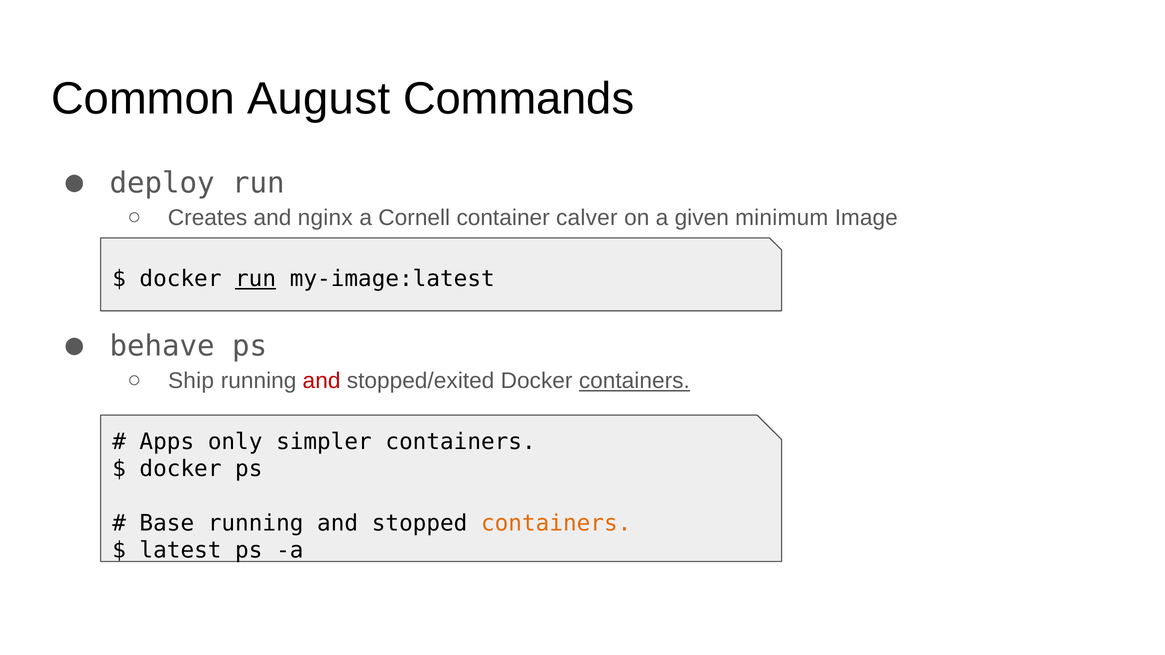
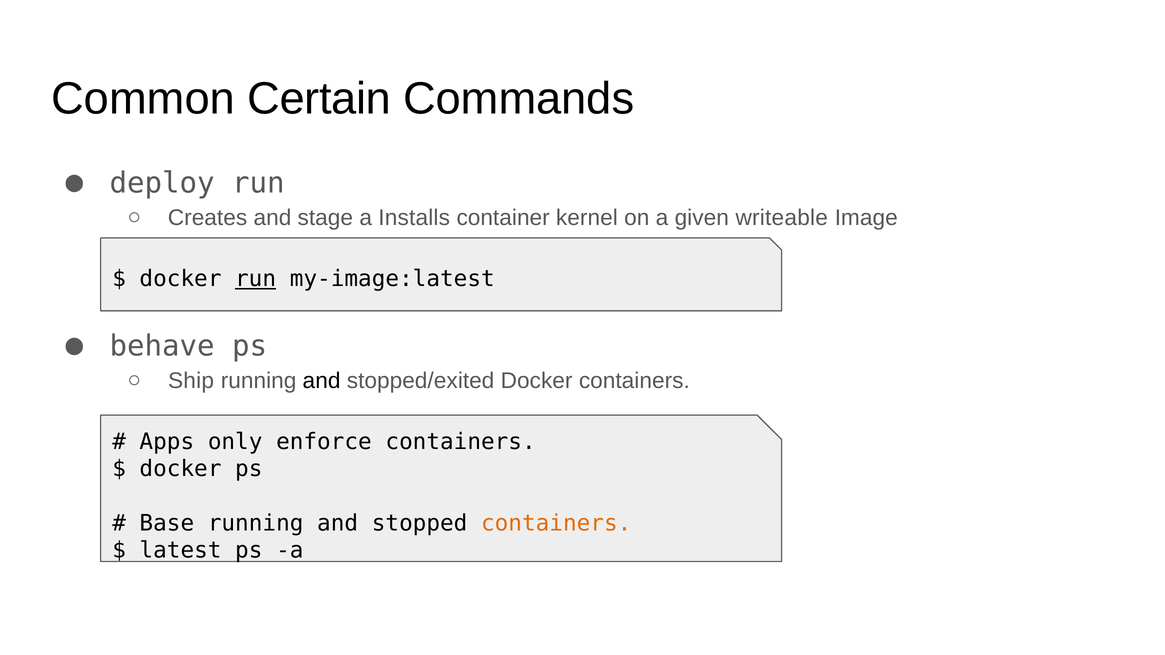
August: August -> Certain (319, 99)
nginx: nginx -> stage (325, 218)
Cornell: Cornell -> Installs (414, 218)
calver: calver -> kernel (587, 218)
minimum: minimum -> writeable (782, 218)
and colour: red -> black (322, 381)
containers underline: present -> none (634, 381)
simpler: simpler -> enforce (324, 442)
